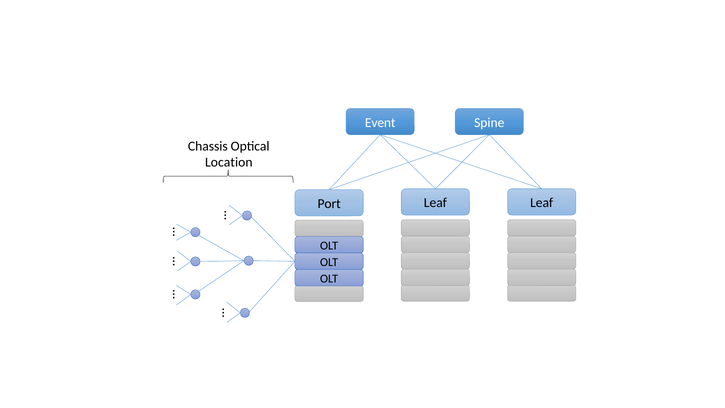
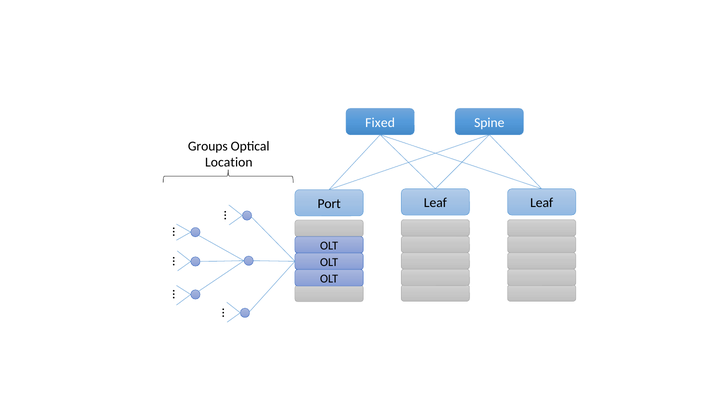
Event: Event -> Fixed (380, 122)
Chassis: Chassis -> Groups (208, 146)
